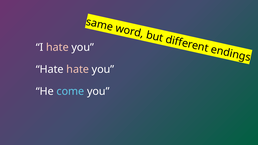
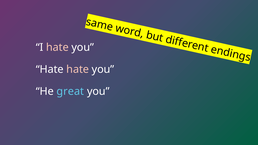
come: come -> great (70, 91)
